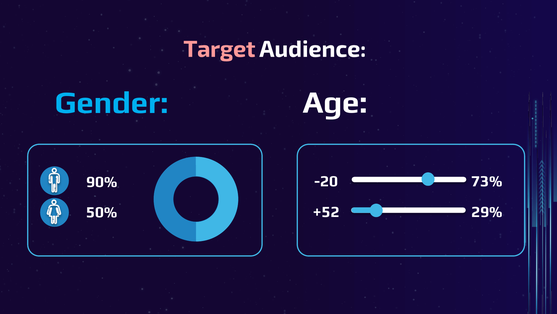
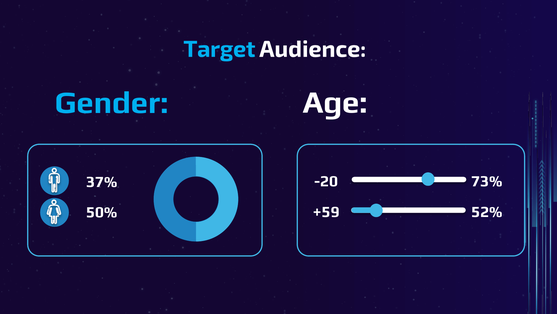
Target colour: pink -> light blue (219, 49)
90%: 90% -> 37% (102, 182)
+52: +52 -> +59 (326, 212)
29%: 29% -> 52% (487, 212)
